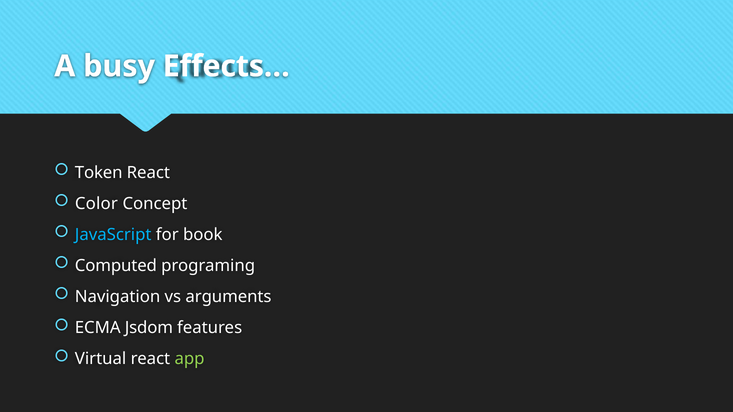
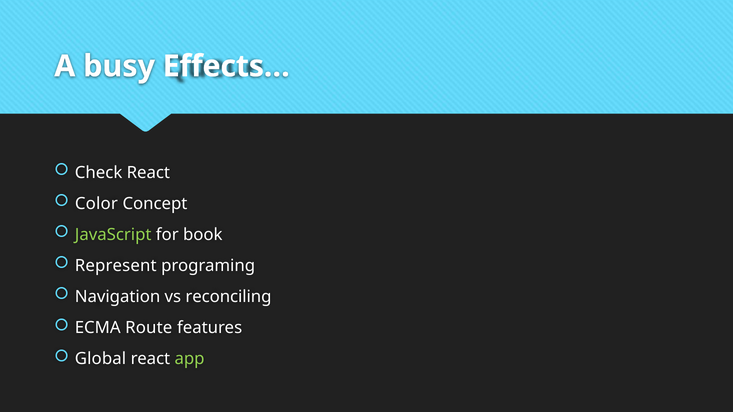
Token: Token -> Check (99, 173)
JavaScript colour: light blue -> light green (113, 235)
Computed: Computed -> Represent (116, 266)
arguments: arguments -> reconciling (228, 297)
Jsdom: Jsdom -> Route (149, 328)
Virtual: Virtual -> Global (101, 359)
